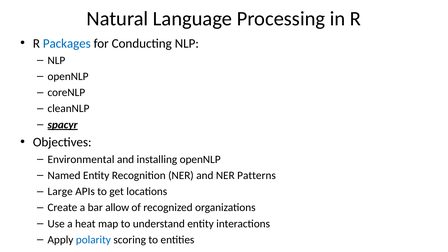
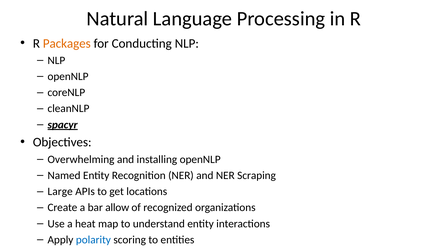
Packages colour: blue -> orange (67, 43)
Environmental: Environmental -> Overwhelming (81, 159)
Patterns: Patterns -> Scraping (257, 175)
